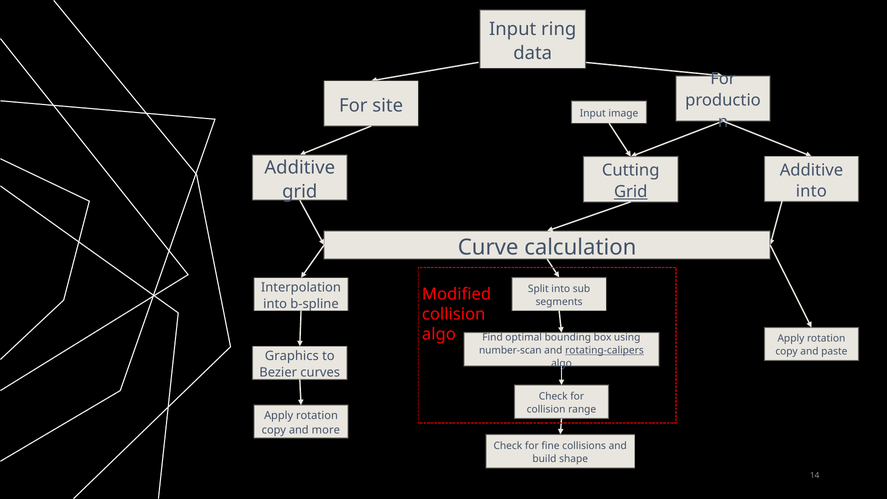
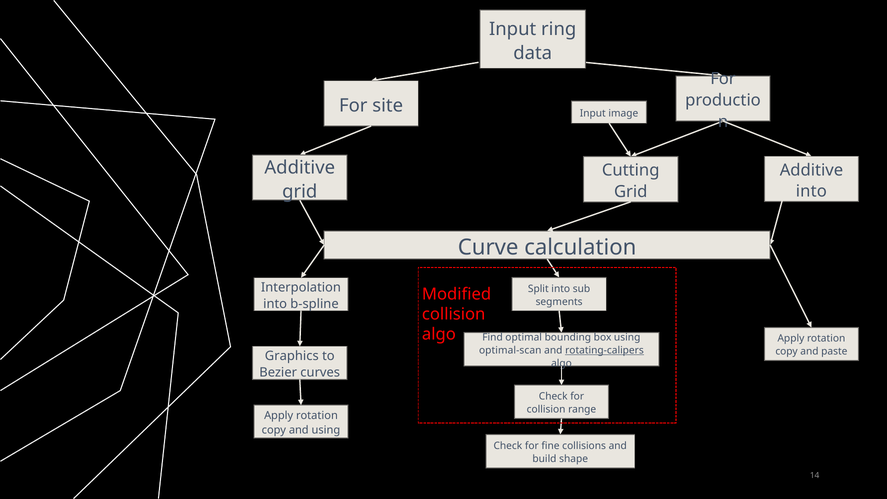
Grid underline: present -> none (631, 192)
number-scan: number-scan -> optimal-scan (510, 350)
and more: more -> using (326, 430)
